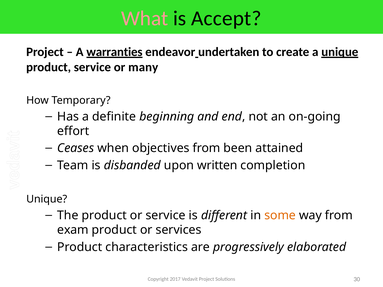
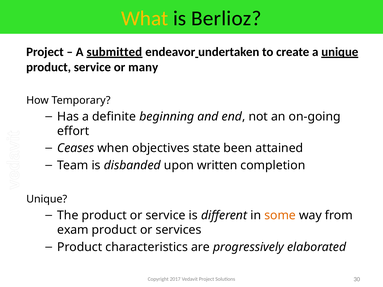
What colour: pink -> yellow (145, 18)
Accept: Accept -> Berlioz (226, 18)
warranties: warranties -> submitted (114, 52)
objectives from: from -> state (207, 148)
